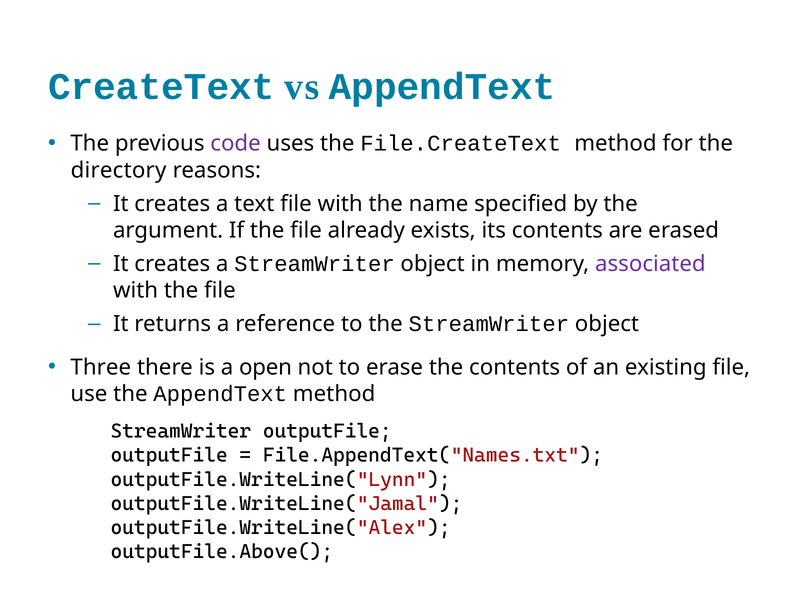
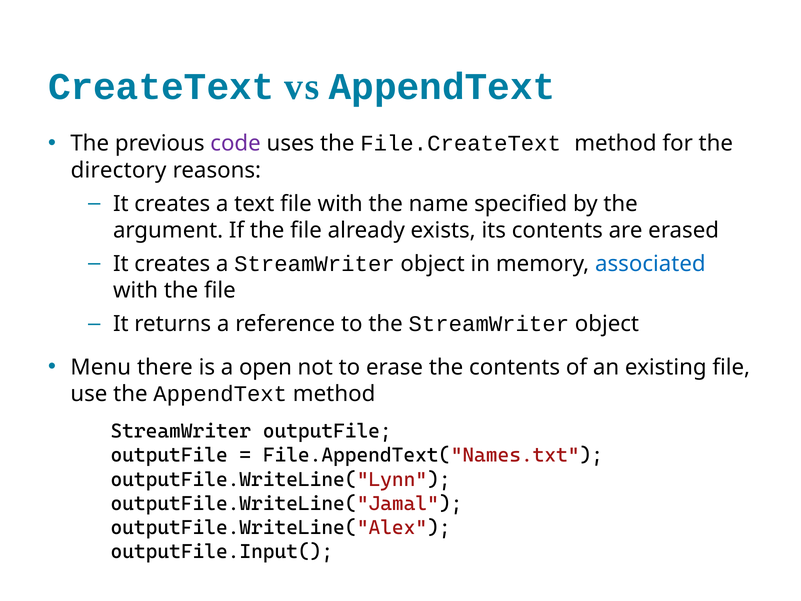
associated colour: purple -> blue (650, 264)
Three: Three -> Menu (101, 367)
outputFile.Above(: outputFile.Above( -> outputFile.Input( (222, 551)
